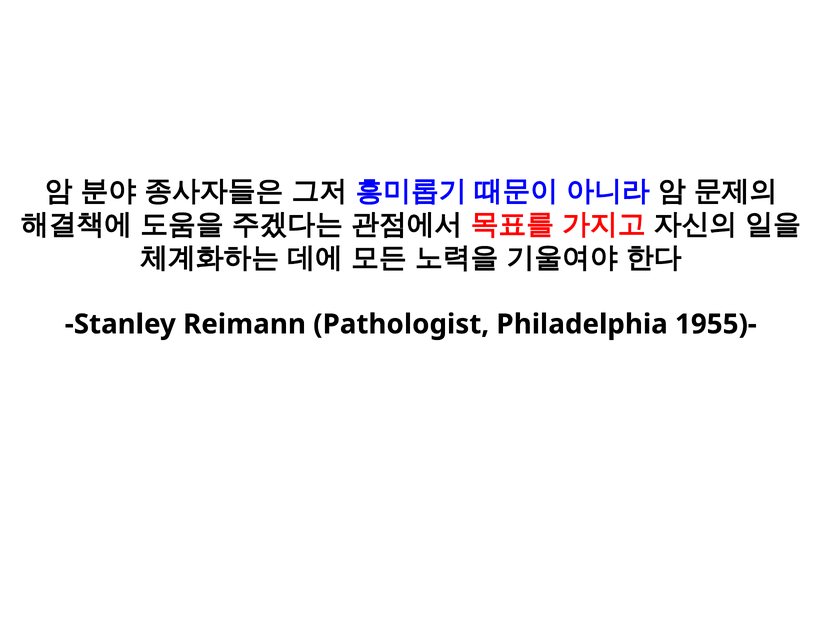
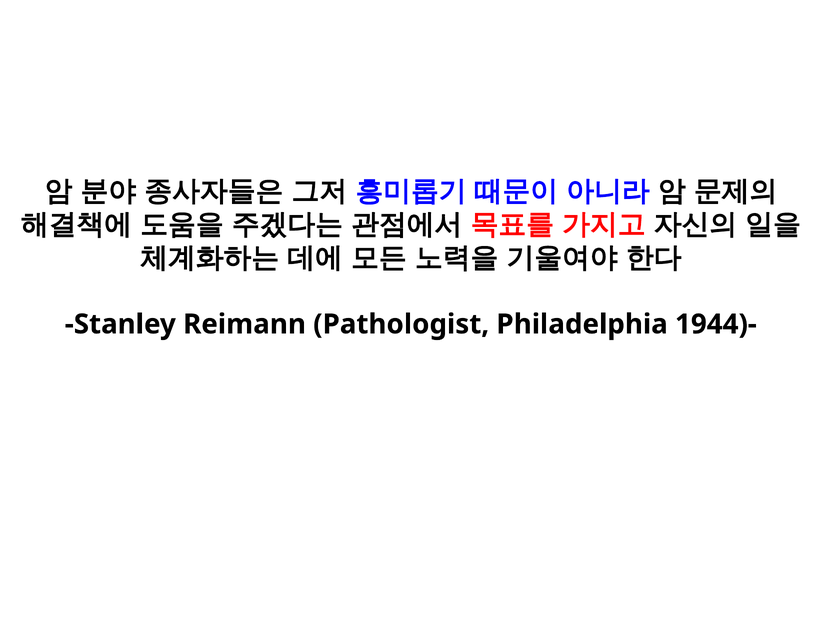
1955)-: 1955)- -> 1944)- (716, 324)
